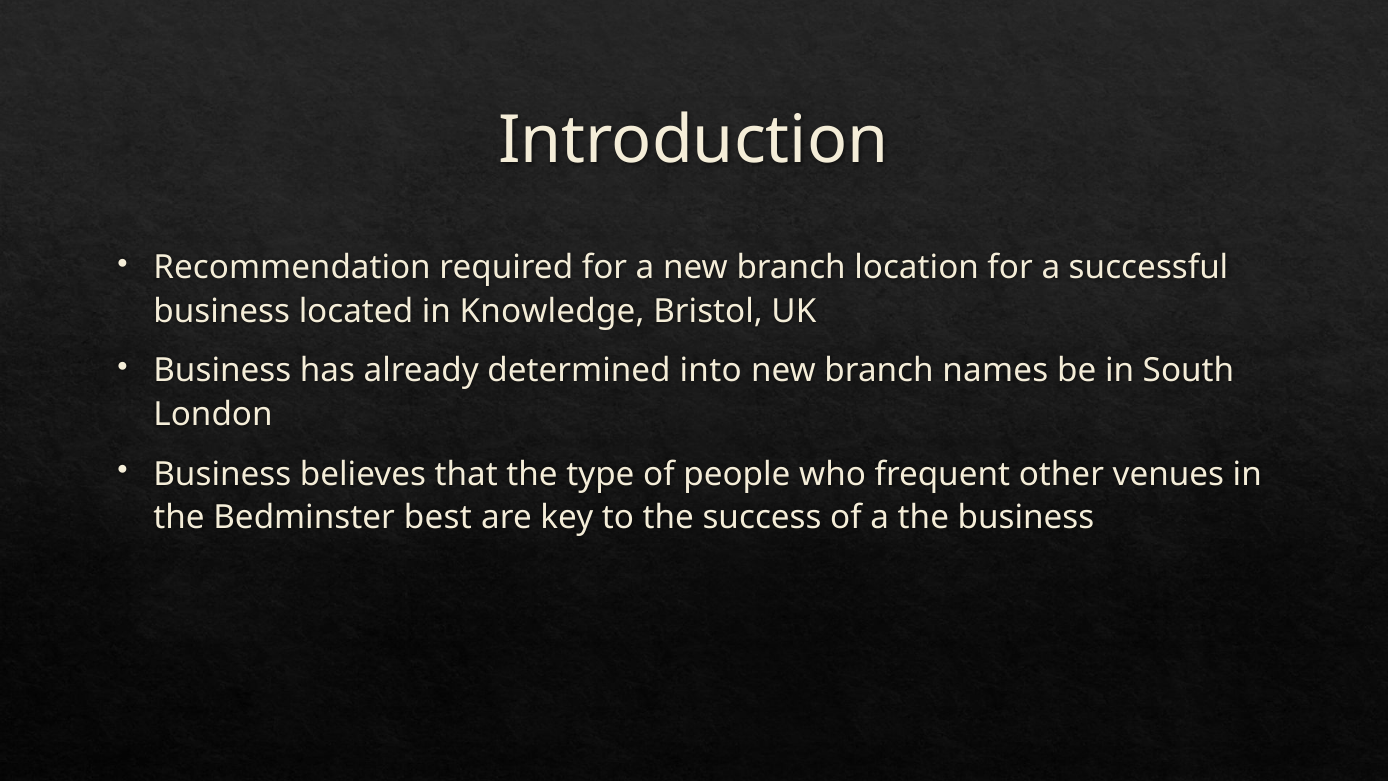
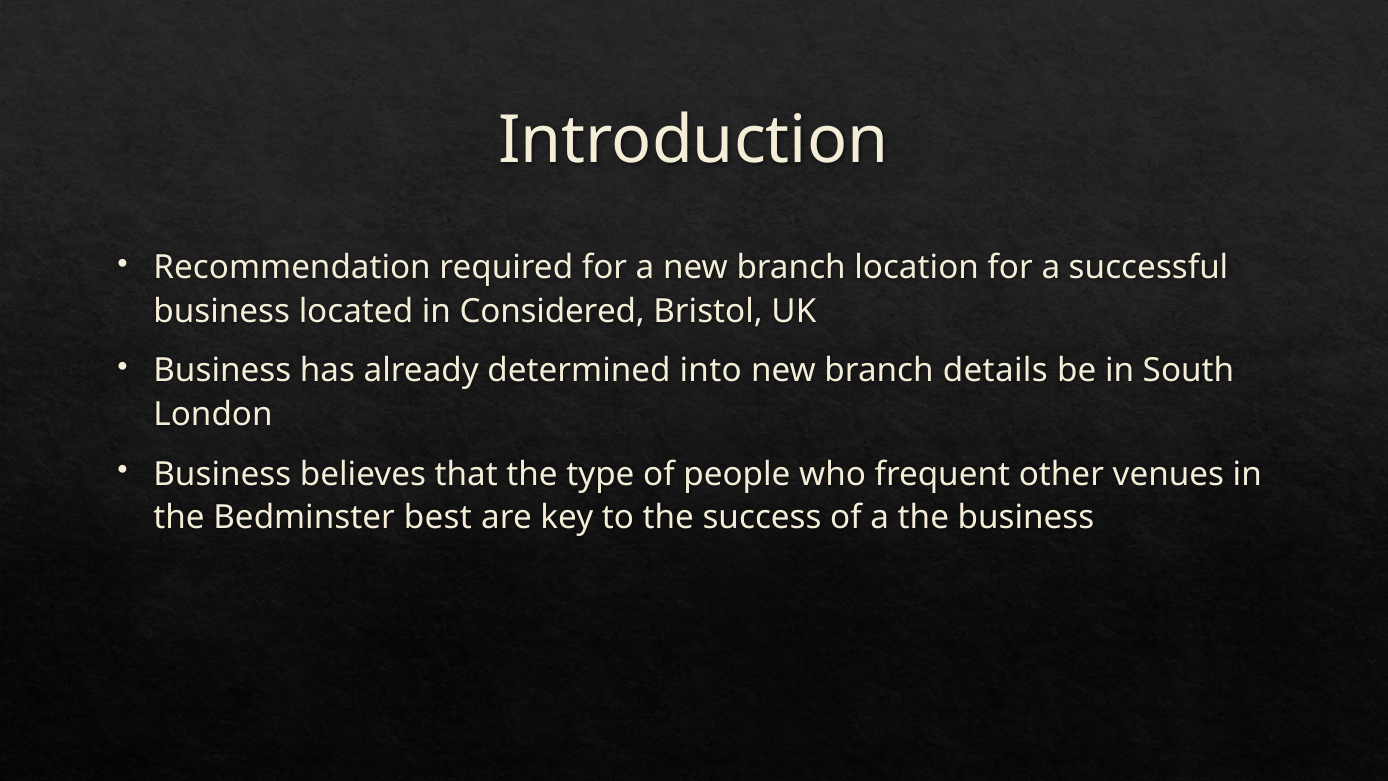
Knowledge: Knowledge -> Considered (552, 312)
names: names -> details (995, 371)
